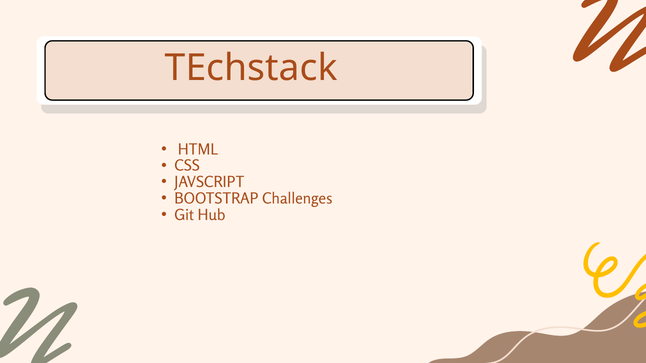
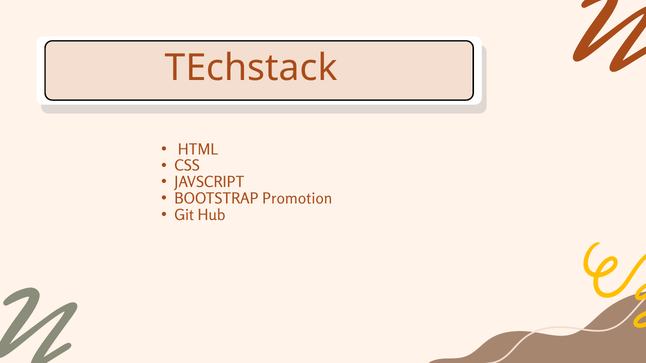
Challenges: Challenges -> Promotion (297, 199)
